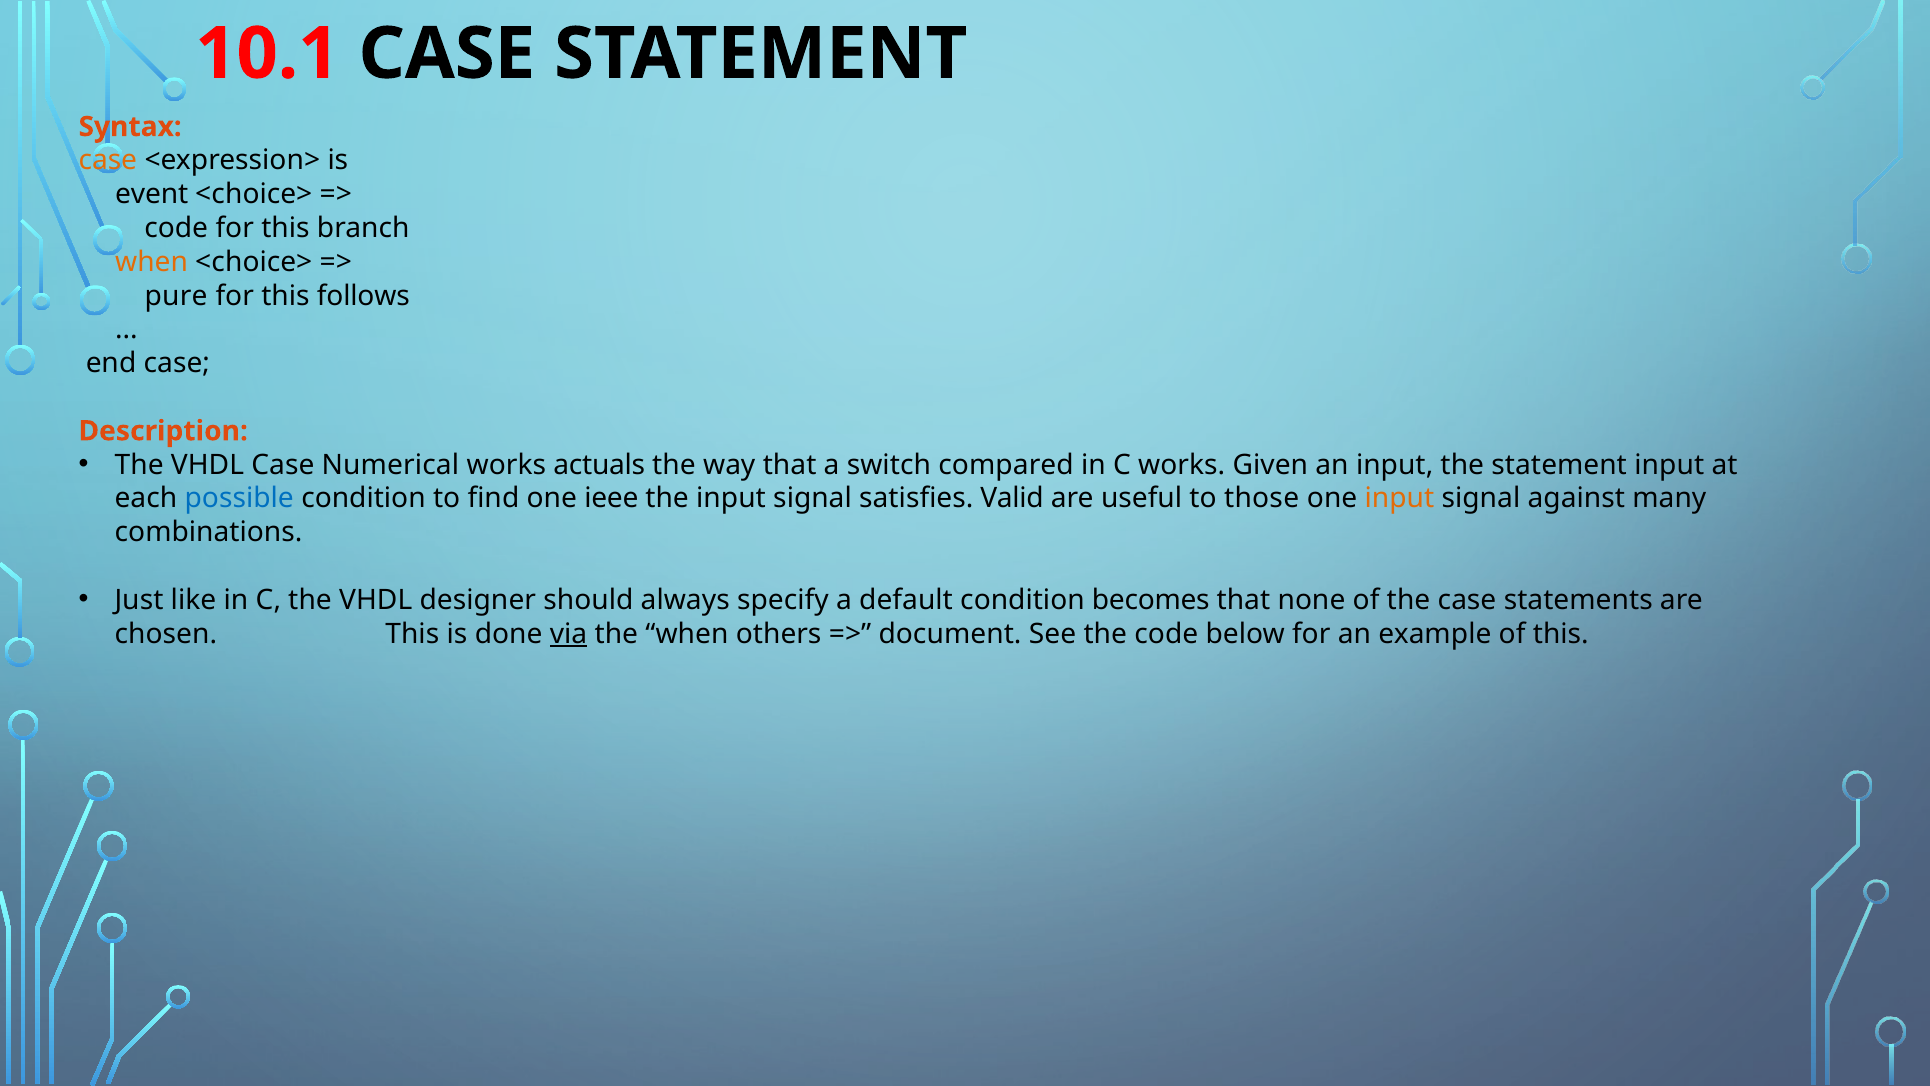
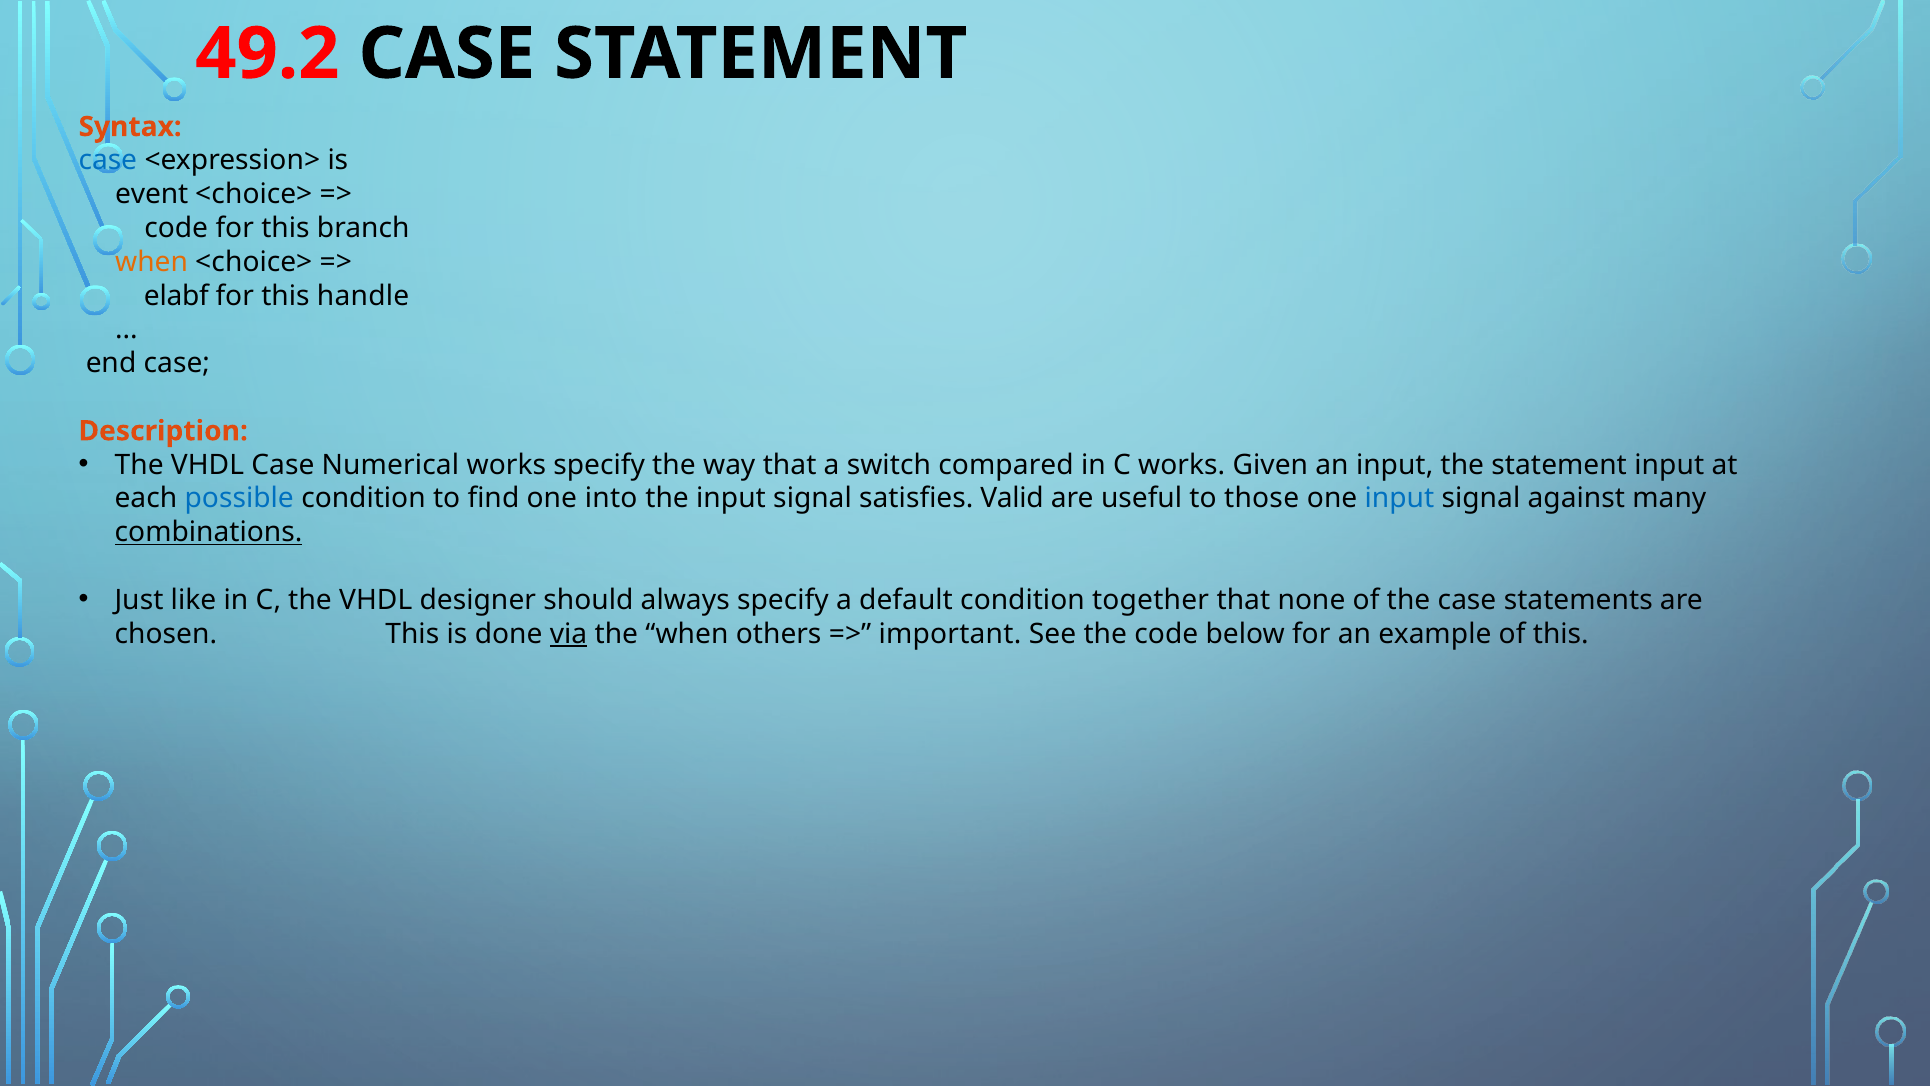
10.1: 10.1 -> 49.2 (267, 54)
case colour: orange -> blue (108, 161)
pure: pure -> elabf (176, 296)
follows: follows -> handle (363, 296)
works actuals: actuals -> specify (599, 465)
ieee: ieee -> into (611, 498)
input colour: orange -> blue (1399, 498)
combinations underline: none -> present (209, 532)
becomes: becomes -> together (1151, 600)
document: document -> important (950, 634)
